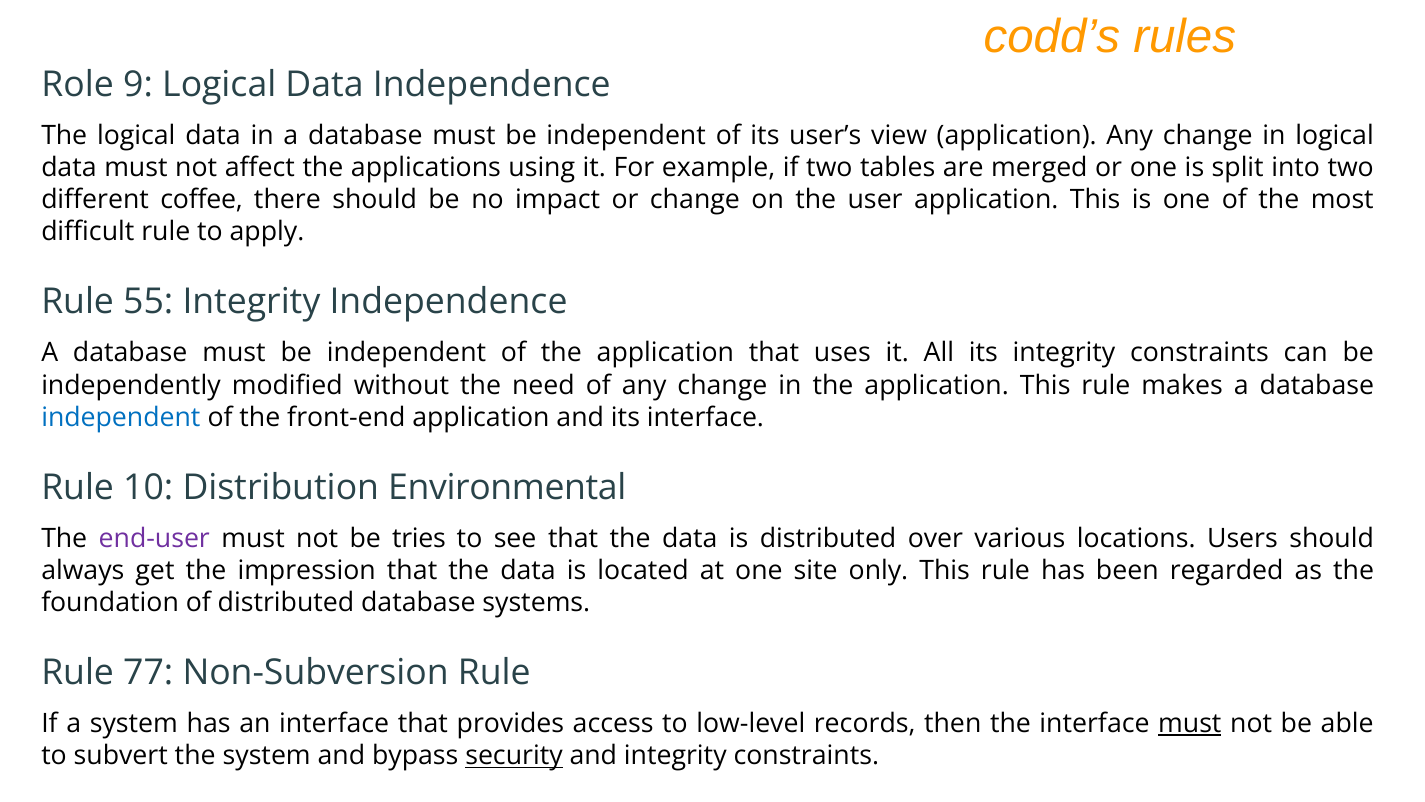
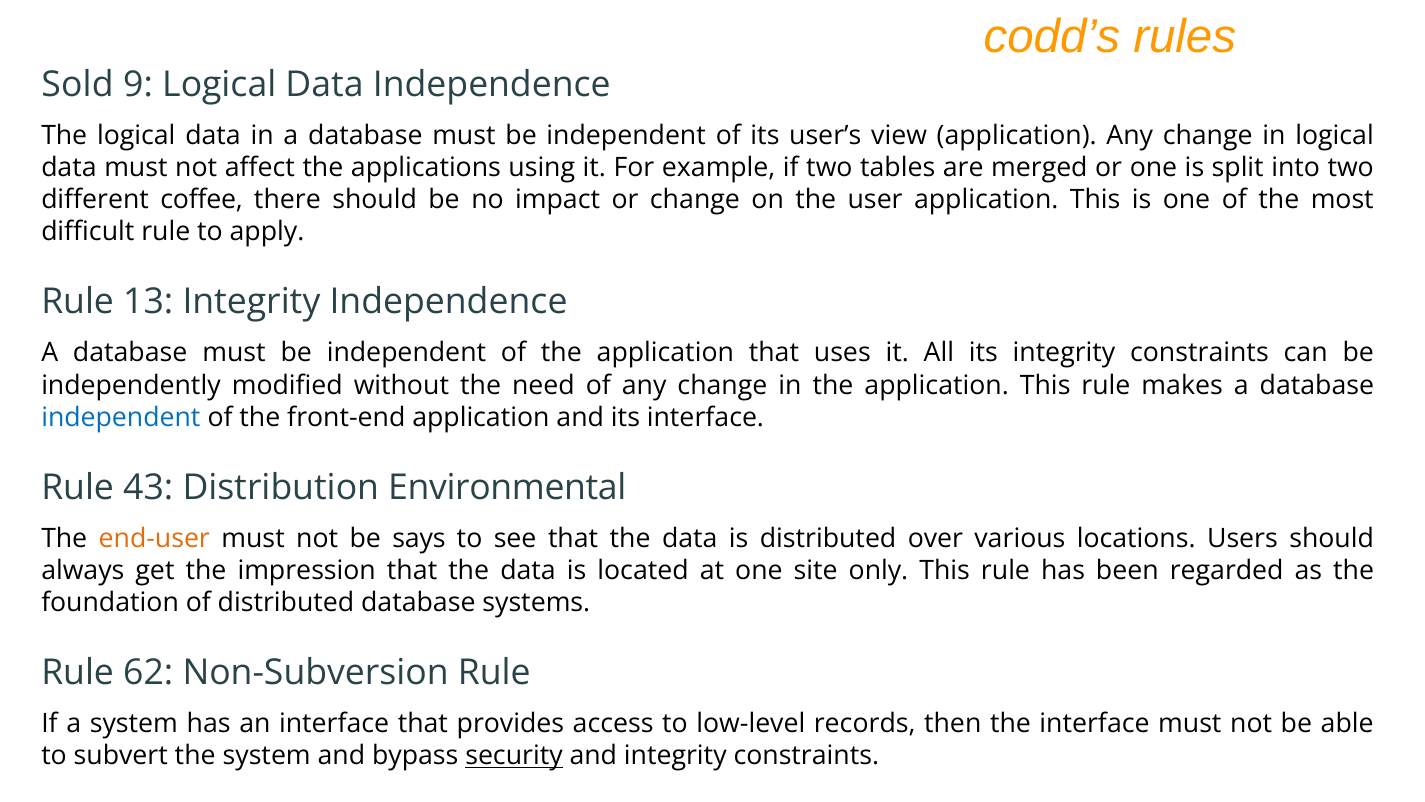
Role: Role -> Sold (77, 85)
55: 55 -> 13 (148, 302)
10: 10 -> 43 (148, 487)
end-user colour: purple -> orange (154, 538)
tries: tries -> says (419, 538)
77: 77 -> 62 (148, 672)
must underline: present -> none (1190, 723)
